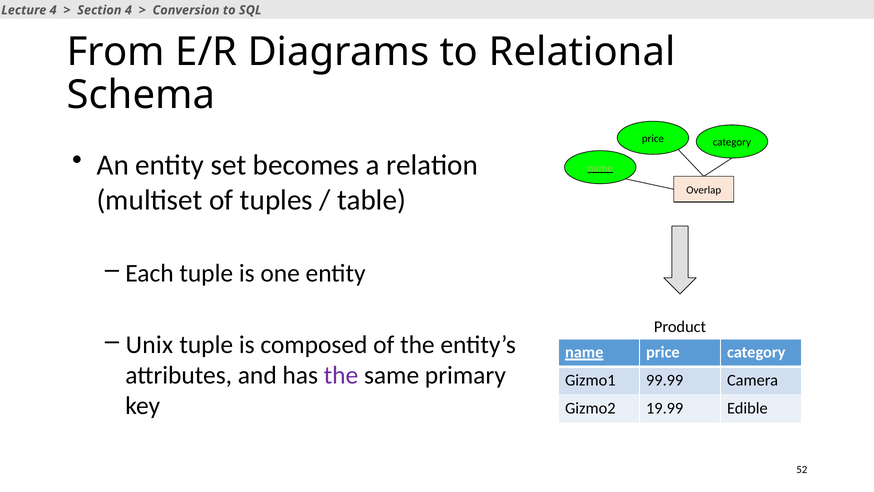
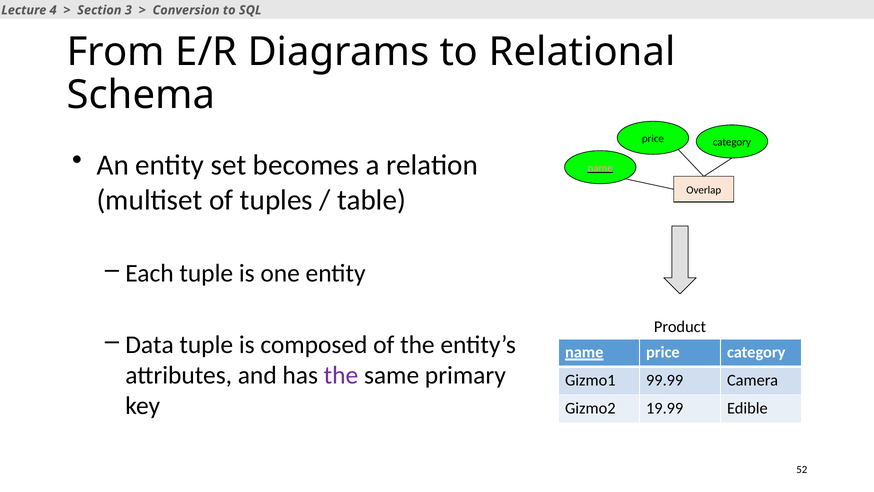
Section 4: 4 -> 3 (128, 10)
name colour: light green -> pink (600, 168)
Unix: Unix -> Data (150, 345)
